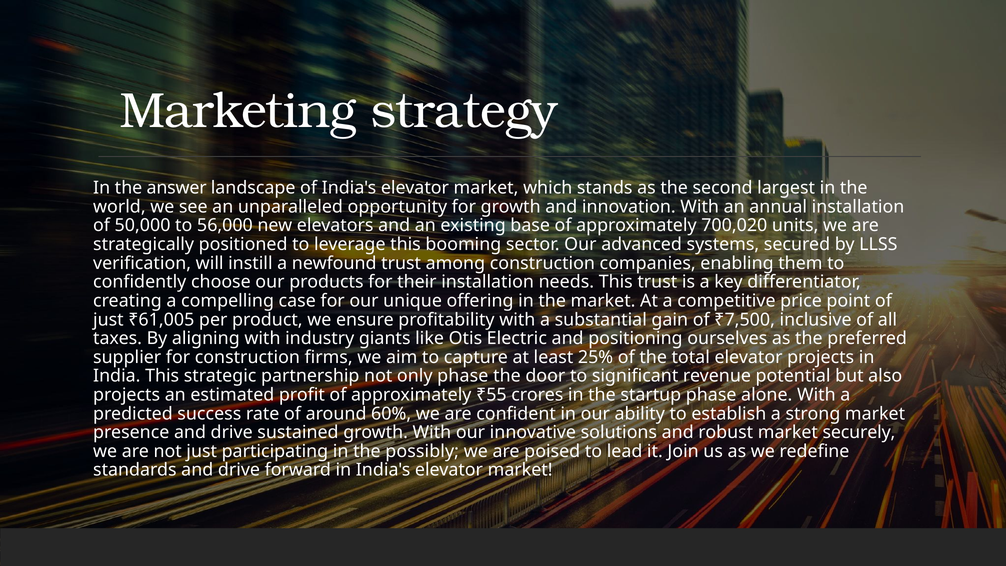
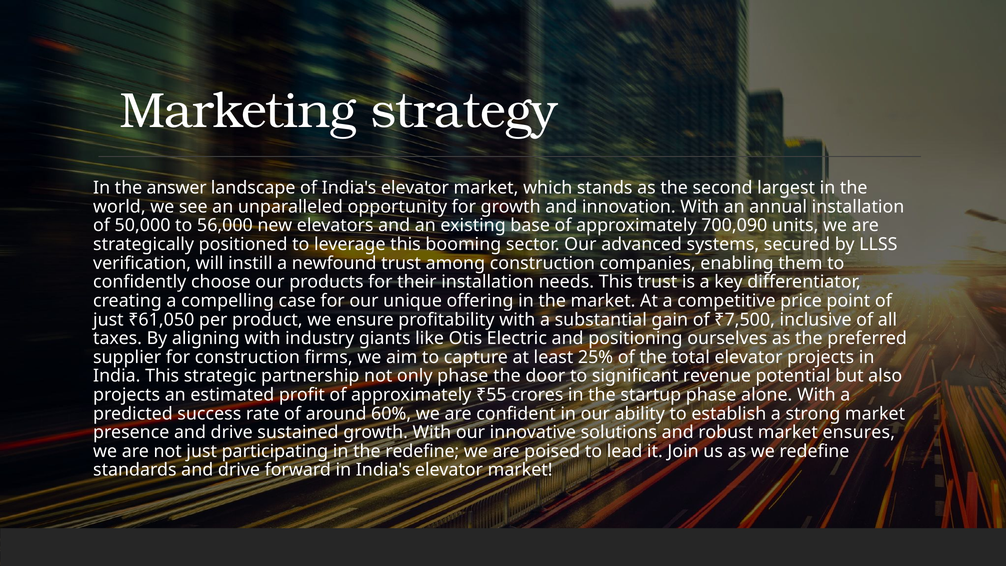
700,020: 700,020 -> 700,090 (734, 226)
₹61,005: ₹61,005 -> ₹61,050 (161, 320)
securely: securely -> ensures (859, 432)
the possibly: possibly -> redefine (422, 451)
